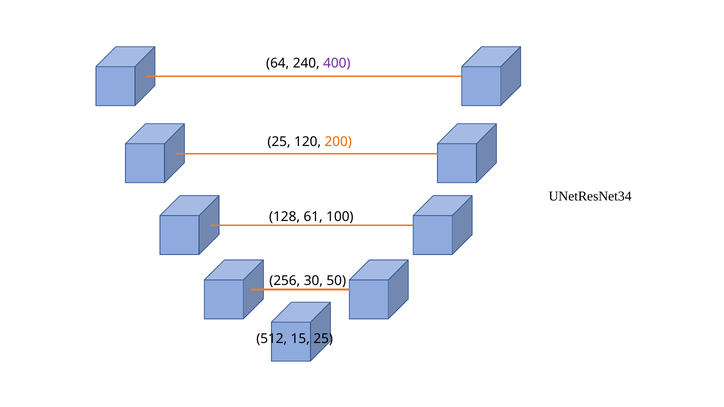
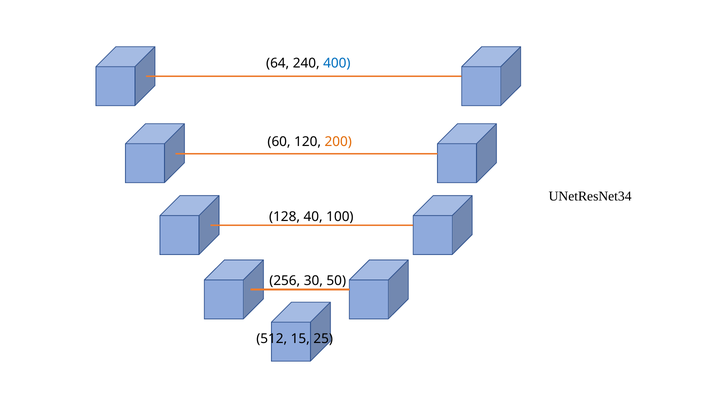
400 colour: purple -> blue (337, 63)
25: 25 -> 60 (279, 142)
61: 61 -> 40 (313, 217)
